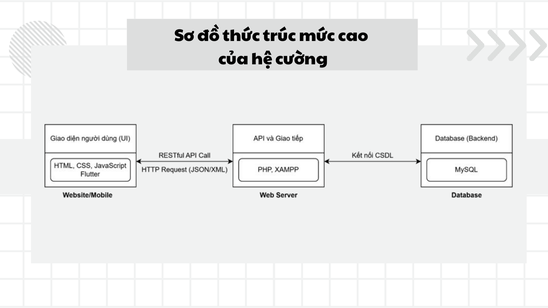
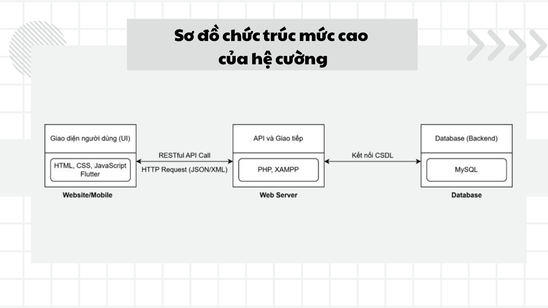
thức: thức -> chức (242, 36)
